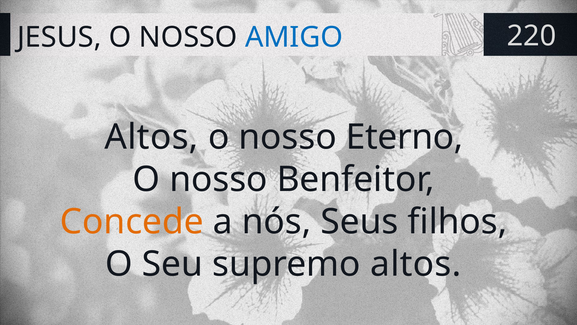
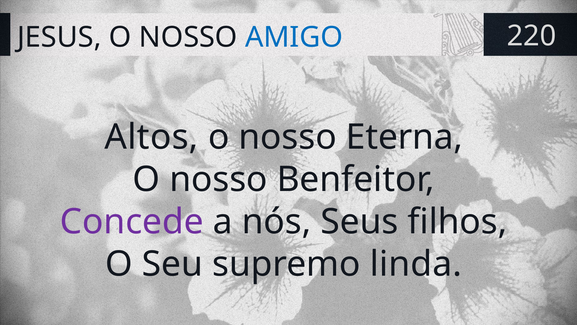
Eterno: Eterno -> Eterna (404, 137)
Concede colour: orange -> purple (132, 222)
supremo altos: altos -> linda (416, 264)
